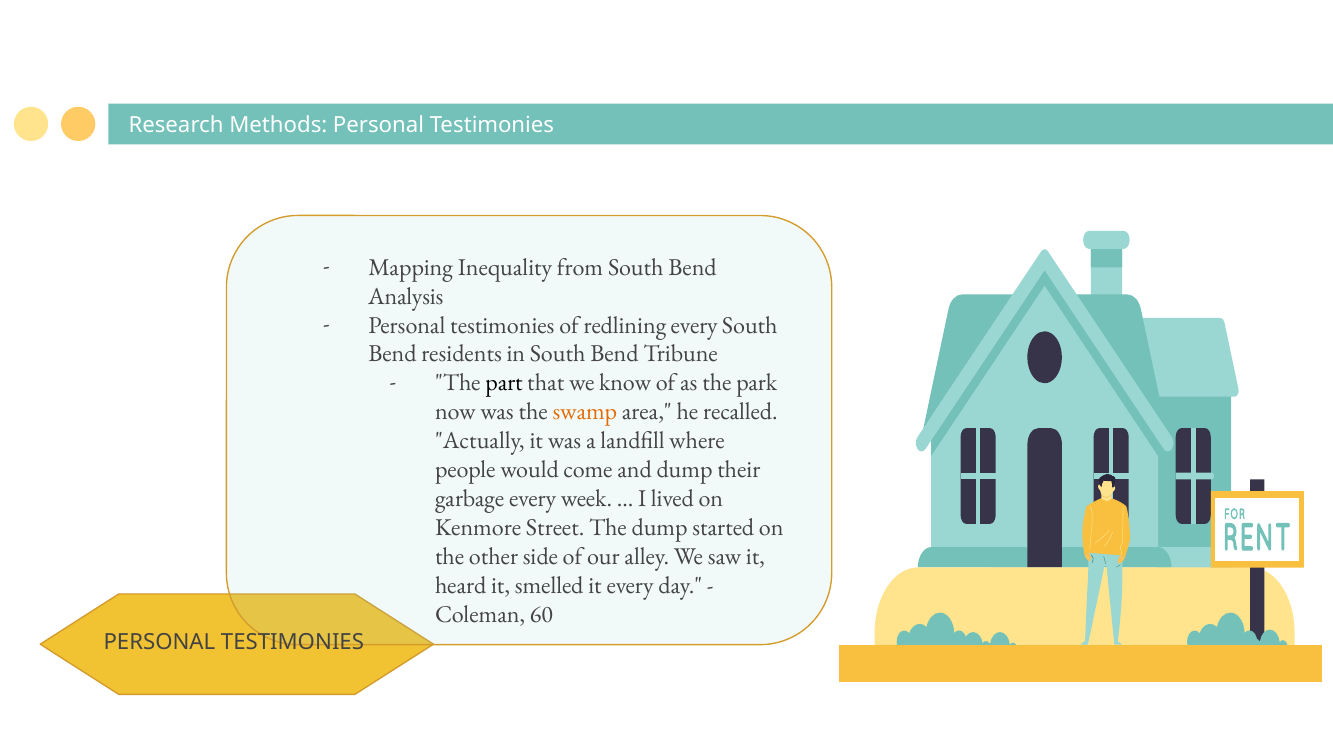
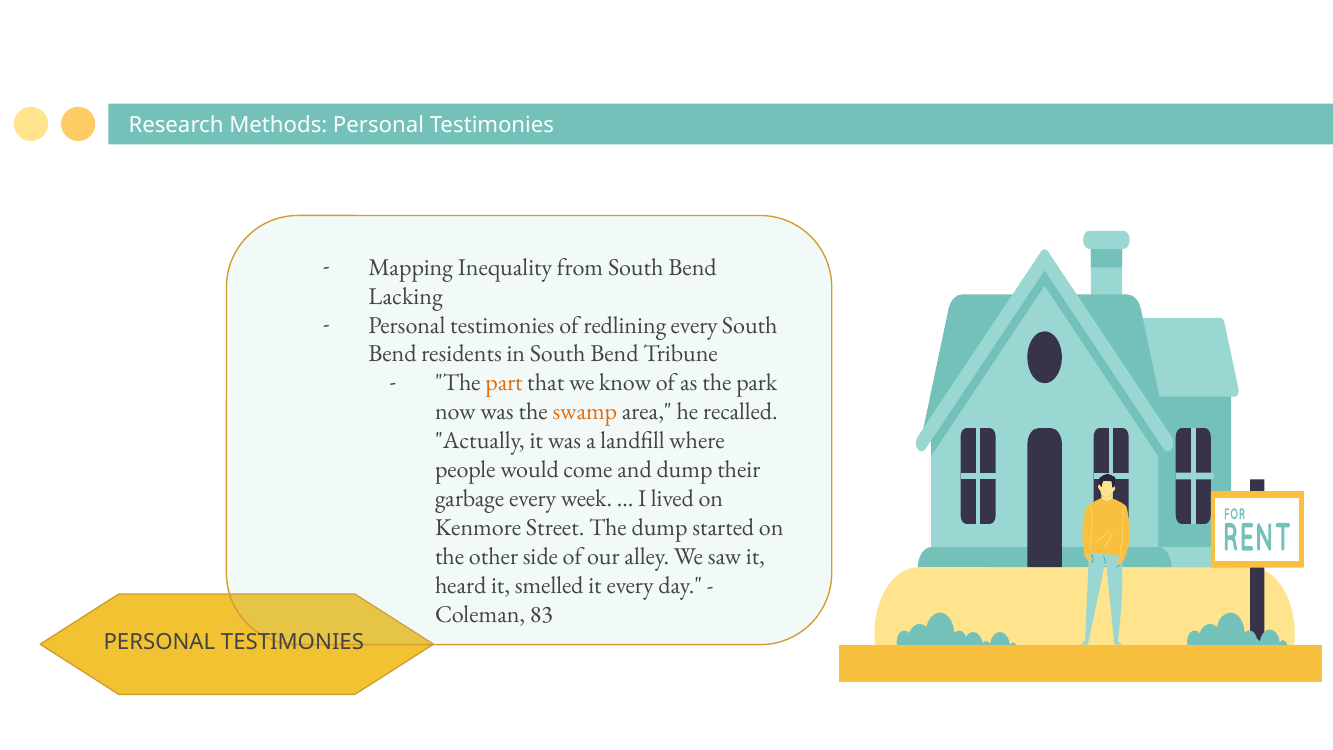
Analysis: Analysis -> Lacking (406, 296)
part colour: black -> orange (504, 383)
60: 60 -> 83 (541, 614)
